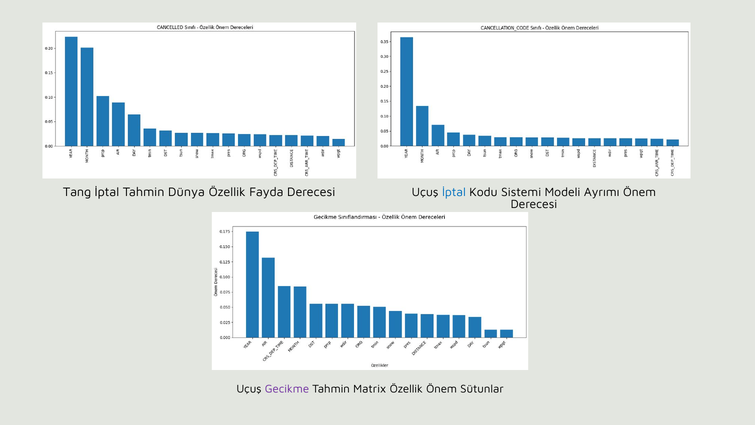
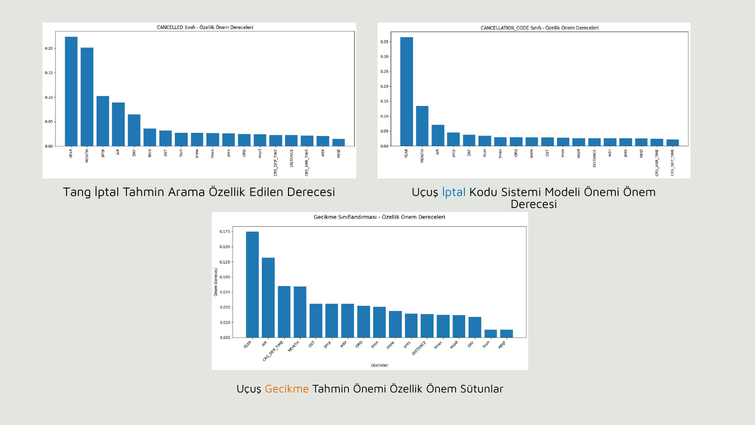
Dünya: Dünya -> Arama (187, 192)
Fayda: Fayda -> Edilen (266, 192)
Modeli Ayrımı: Ayrımı -> Önemi (602, 192)
Gecikme colour: purple -> orange (287, 389)
Tahmin Matrix: Matrix -> Önemi (370, 389)
